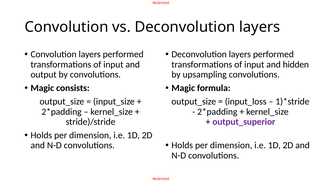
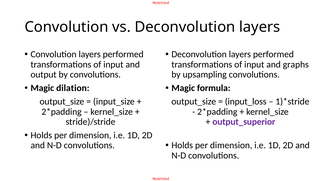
hidden: hidden -> graphs (296, 65)
consists: consists -> dilation (73, 88)
